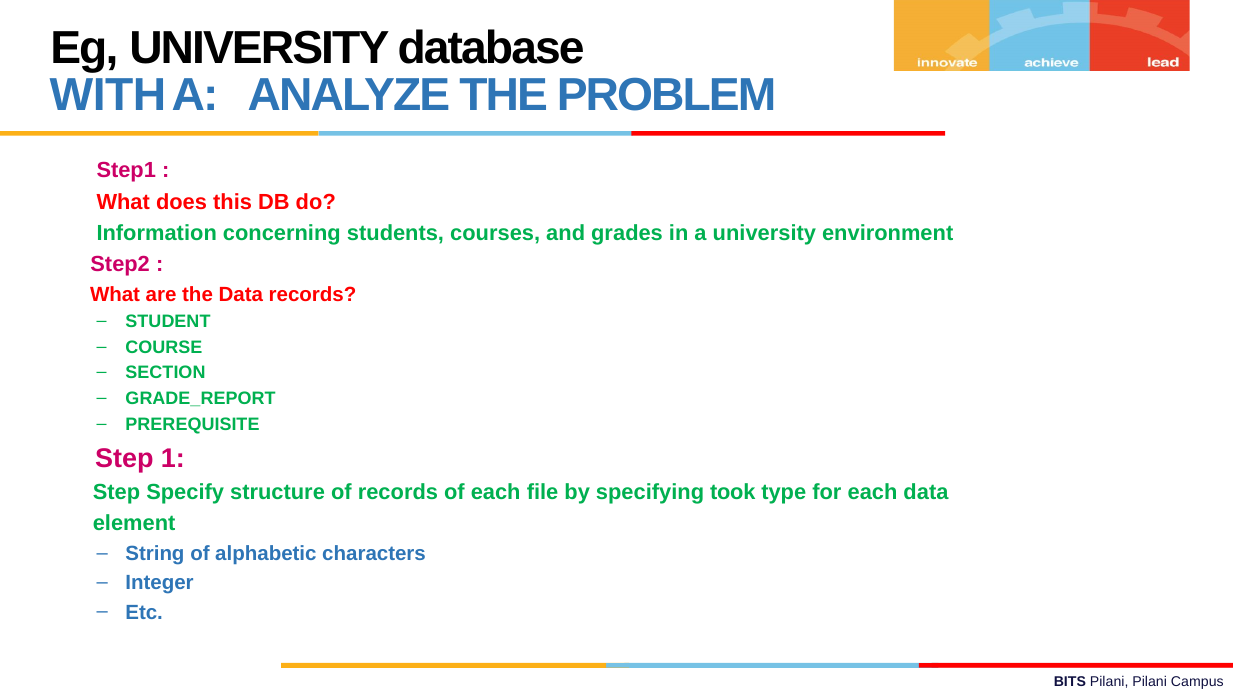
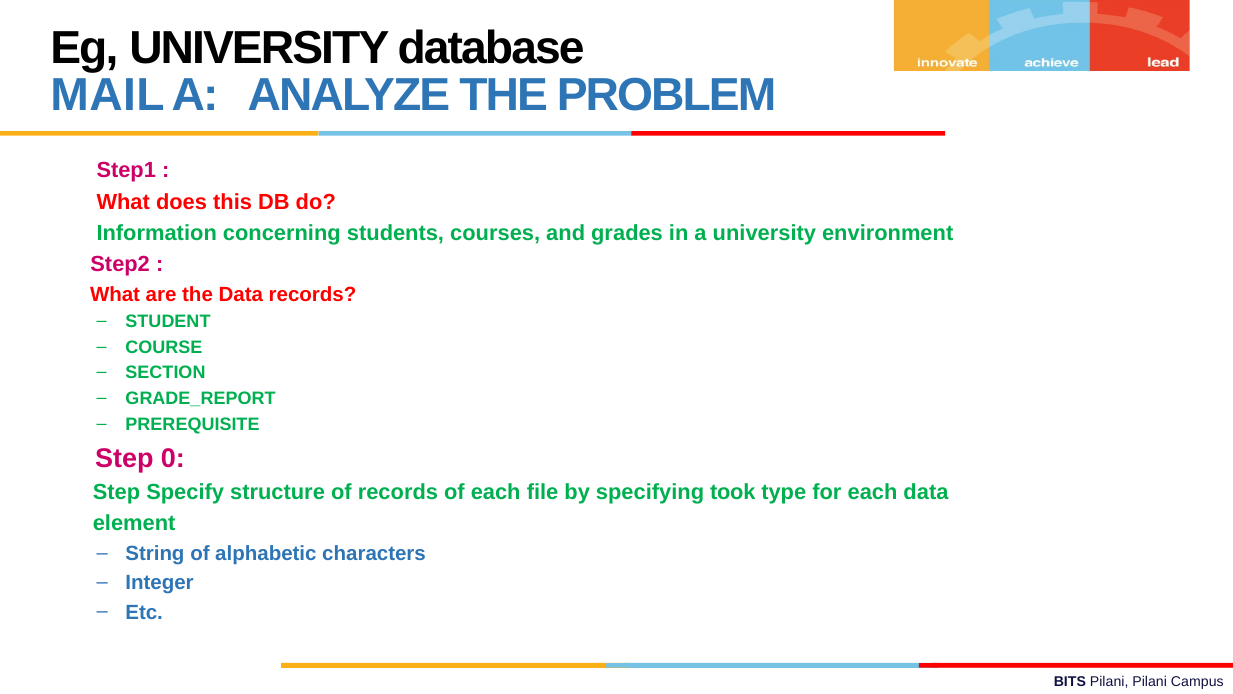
WITH: WITH -> MAIL (108, 95)
1: 1 -> 0 (173, 458)
